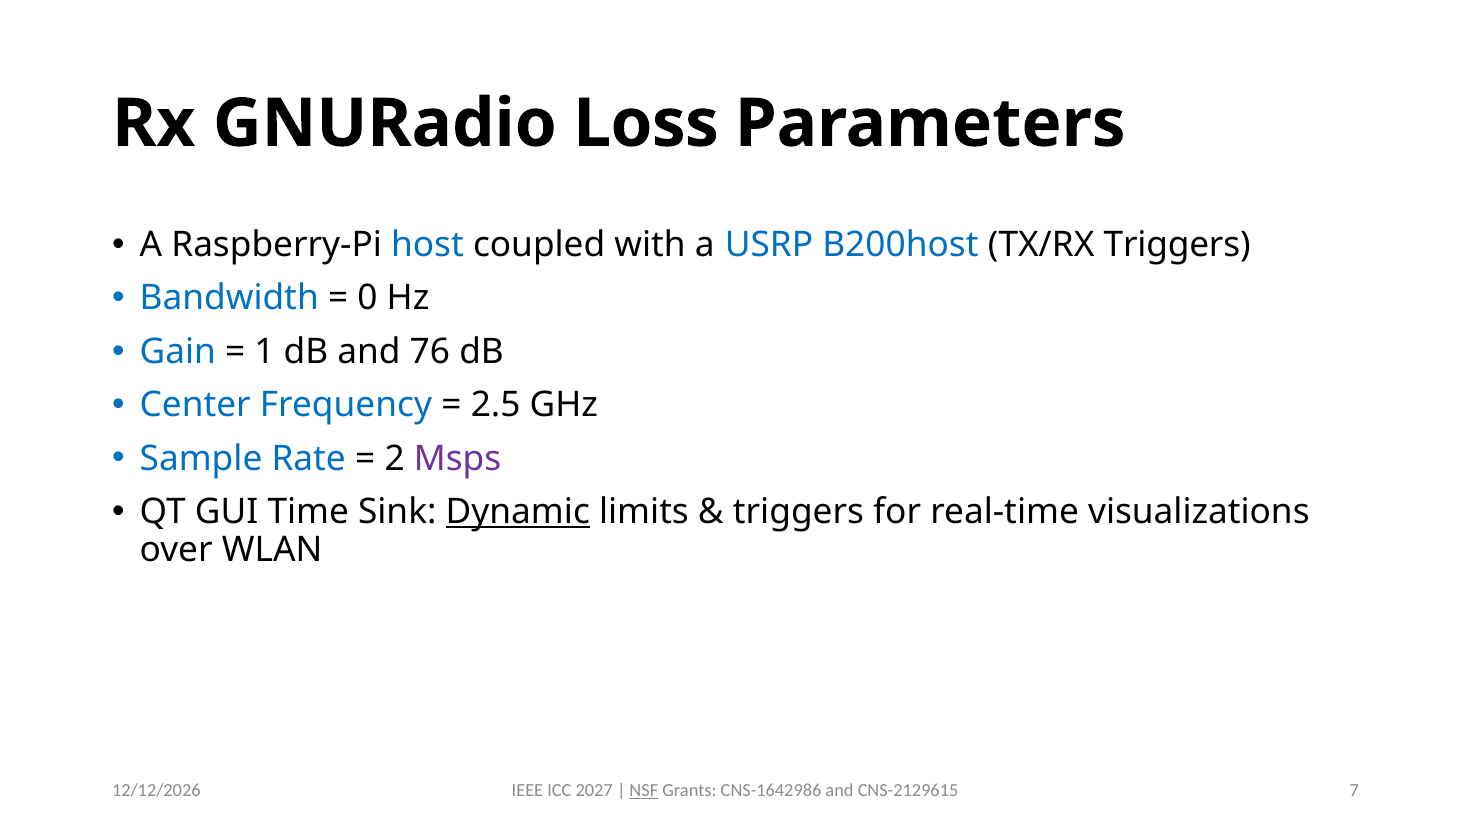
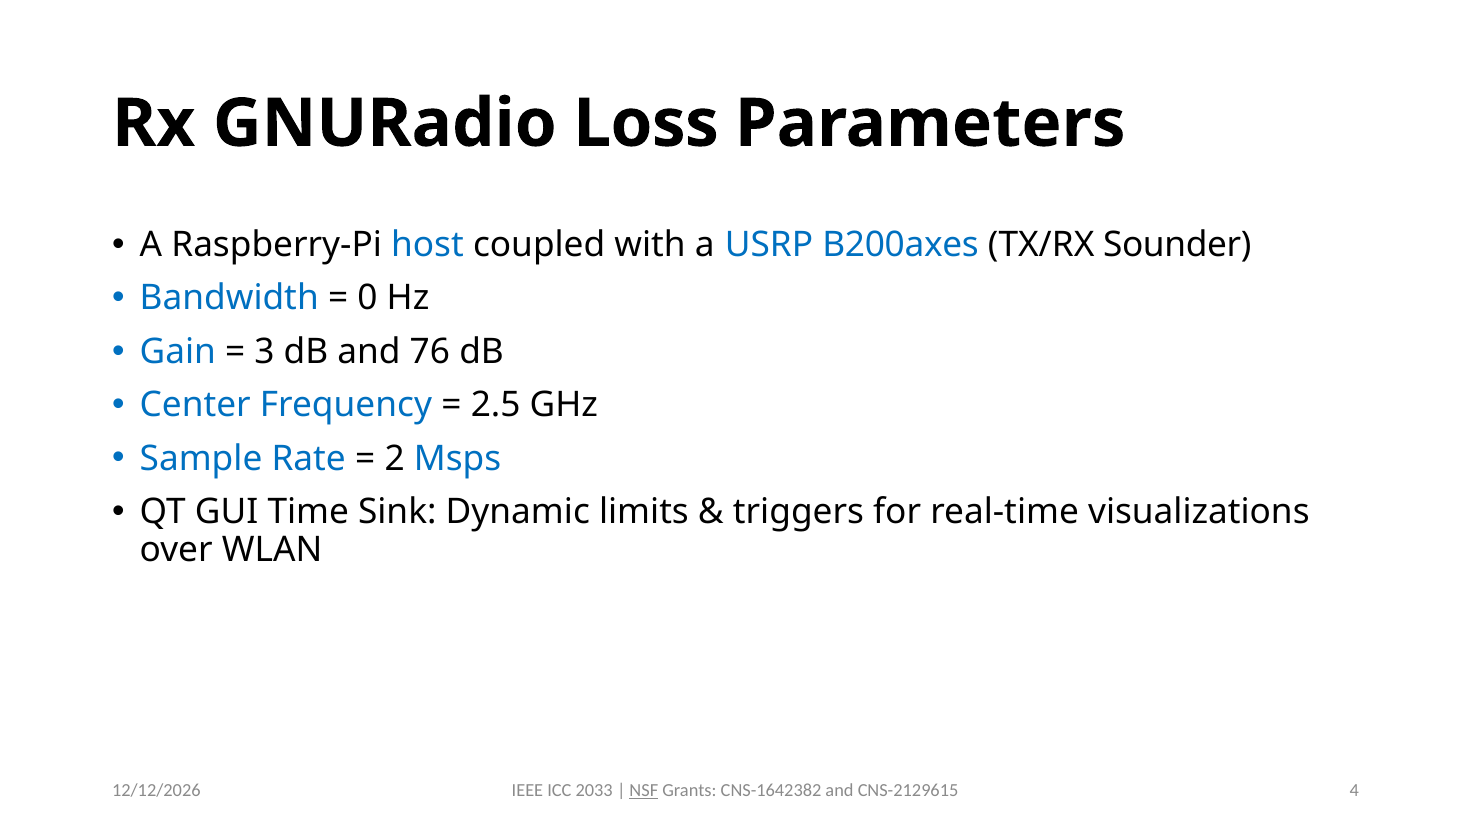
B200host: B200host -> B200axes (901, 245)
TX/RX Triggers: Triggers -> Sounder (1177, 245)
1: 1 -> 3 (264, 351)
Msps colour: purple -> blue (458, 458)
Dynamic underline: present -> none (518, 512)
2027: 2027 -> 2033 (594, 790)
CNS-1642986: CNS-1642986 -> CNS-1642382 (771, 790)
7: 7 -> 4 (1354, 790)
